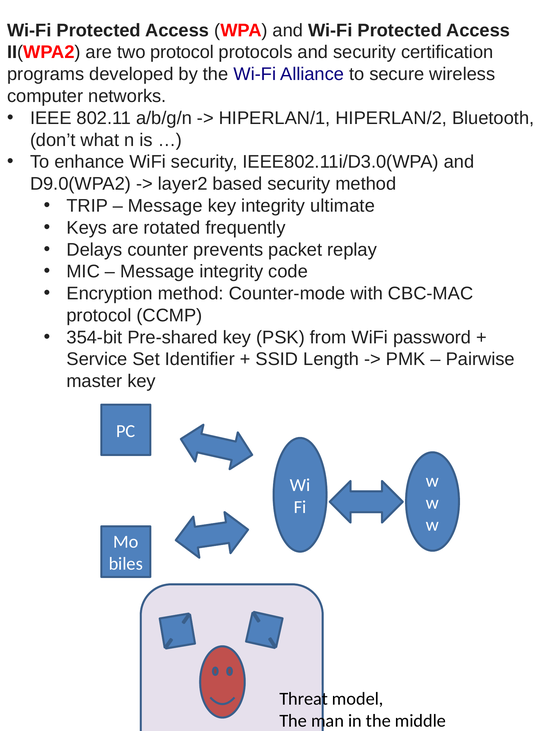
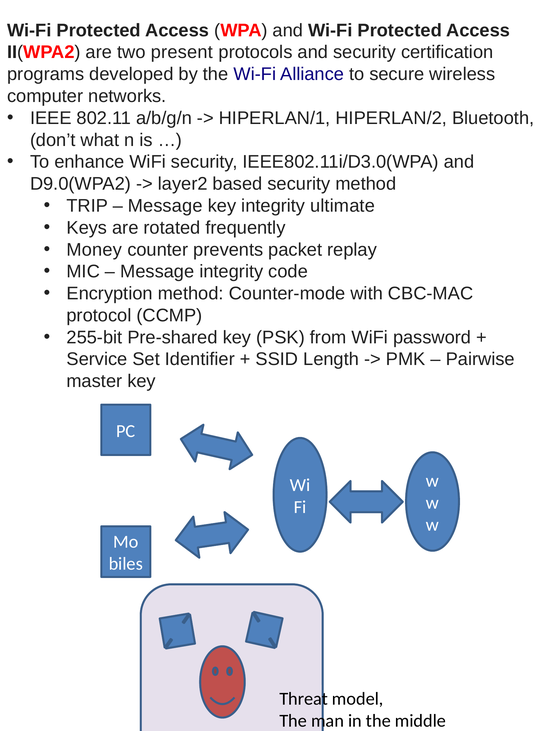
two protocol: protocol -> present (182, 52)
Delays: Delays -> Money (94, 250)
354-bit: 354-bit -> 255-bit (94, 337)
